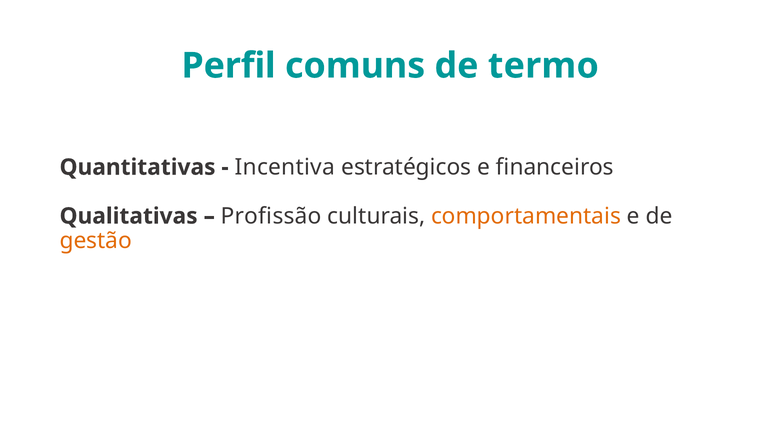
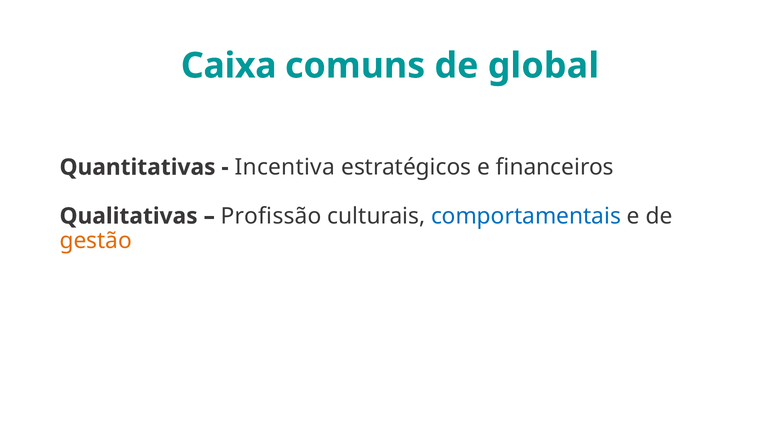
Perfil: Perfil -> Caixa (229, 66)
termo: termo -> global (543, 66)
comportamentais colour: orange -> blue (526, 216)
